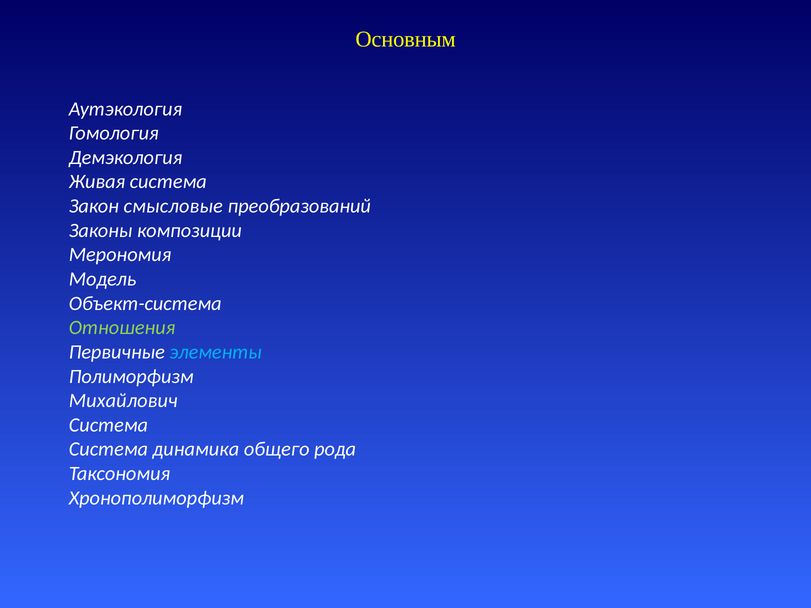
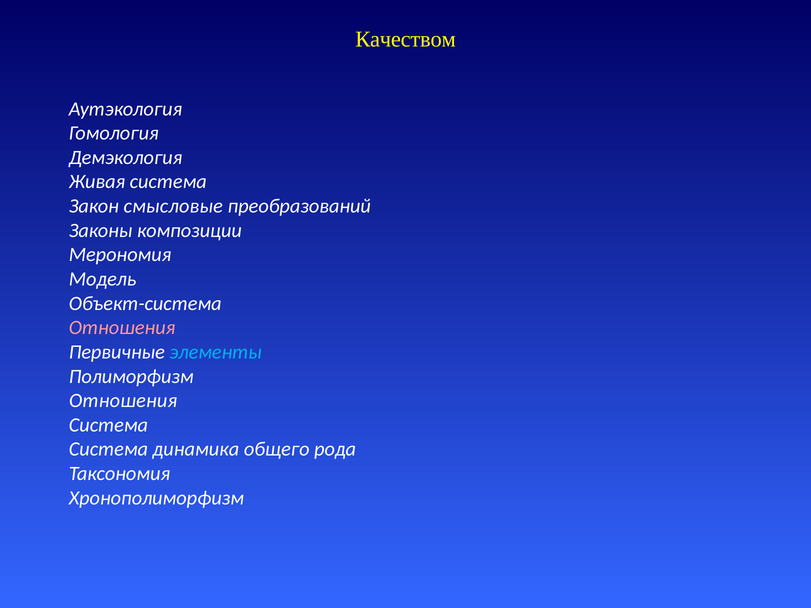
Основным: Основным -> Качеством (406, 39)
Отношения colour: light green -> pink (122, 328)
Михайлович: Михайлович -> Отношения (123, 401)
